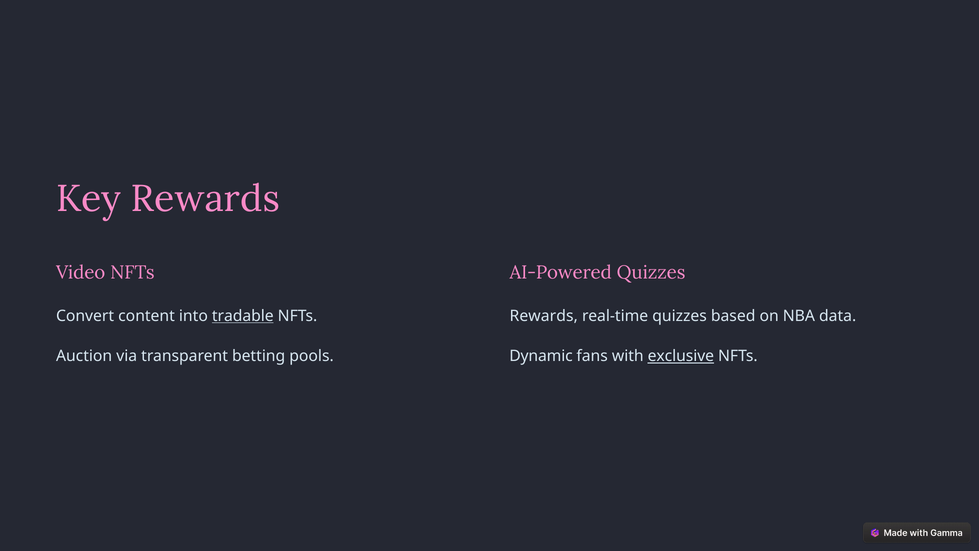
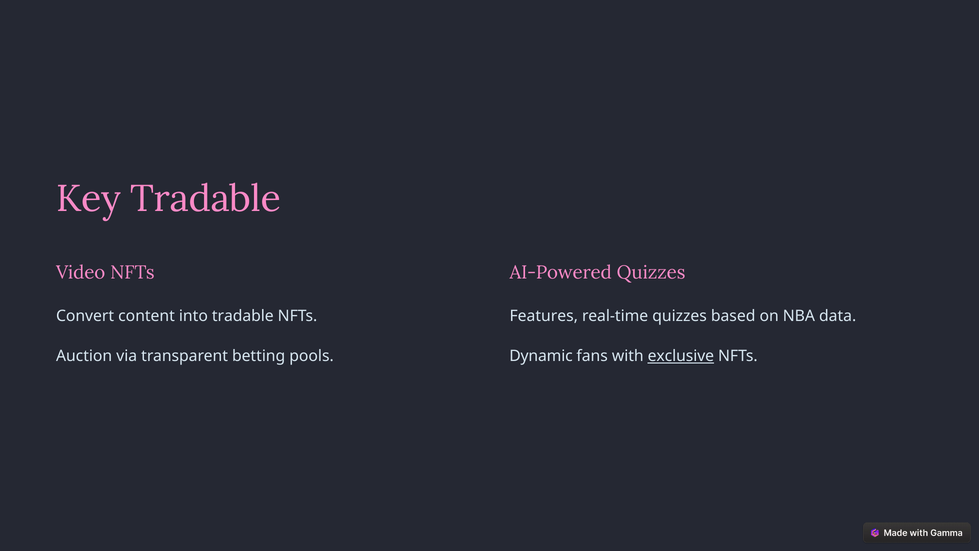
Key Rewards: Rewards -> Tradable (206, 199)
tradable underline: present -> none (243, 316)
Rewards: Rewards -> Features (544, 316)
